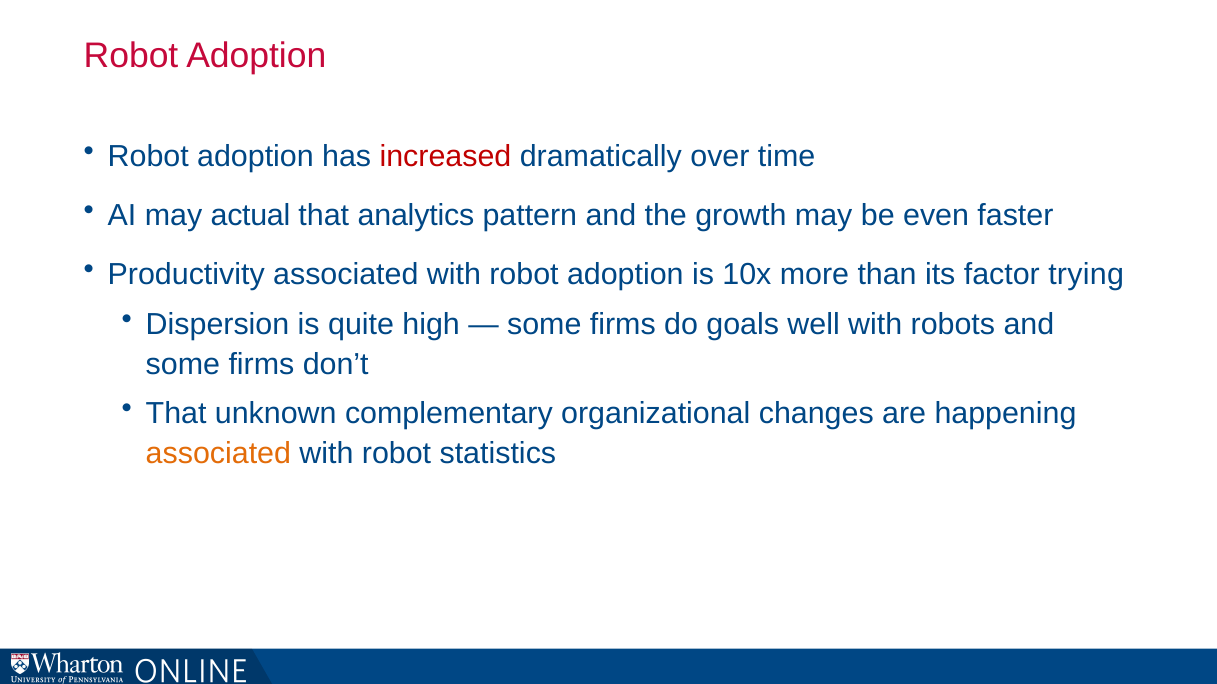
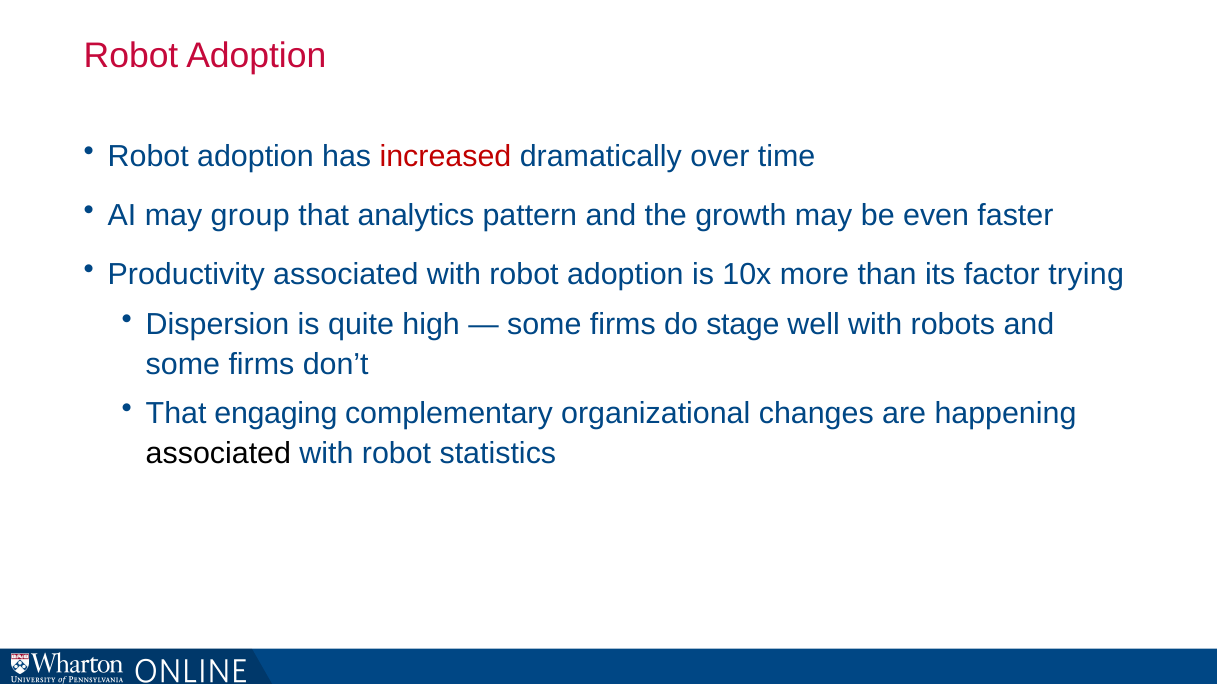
actual: actual -> group (250, 216)
goals: goals -> stage (743, 324)
unknown: unknown -> engaging (276, 414)
associated colour: orange -> black (218, 454)
